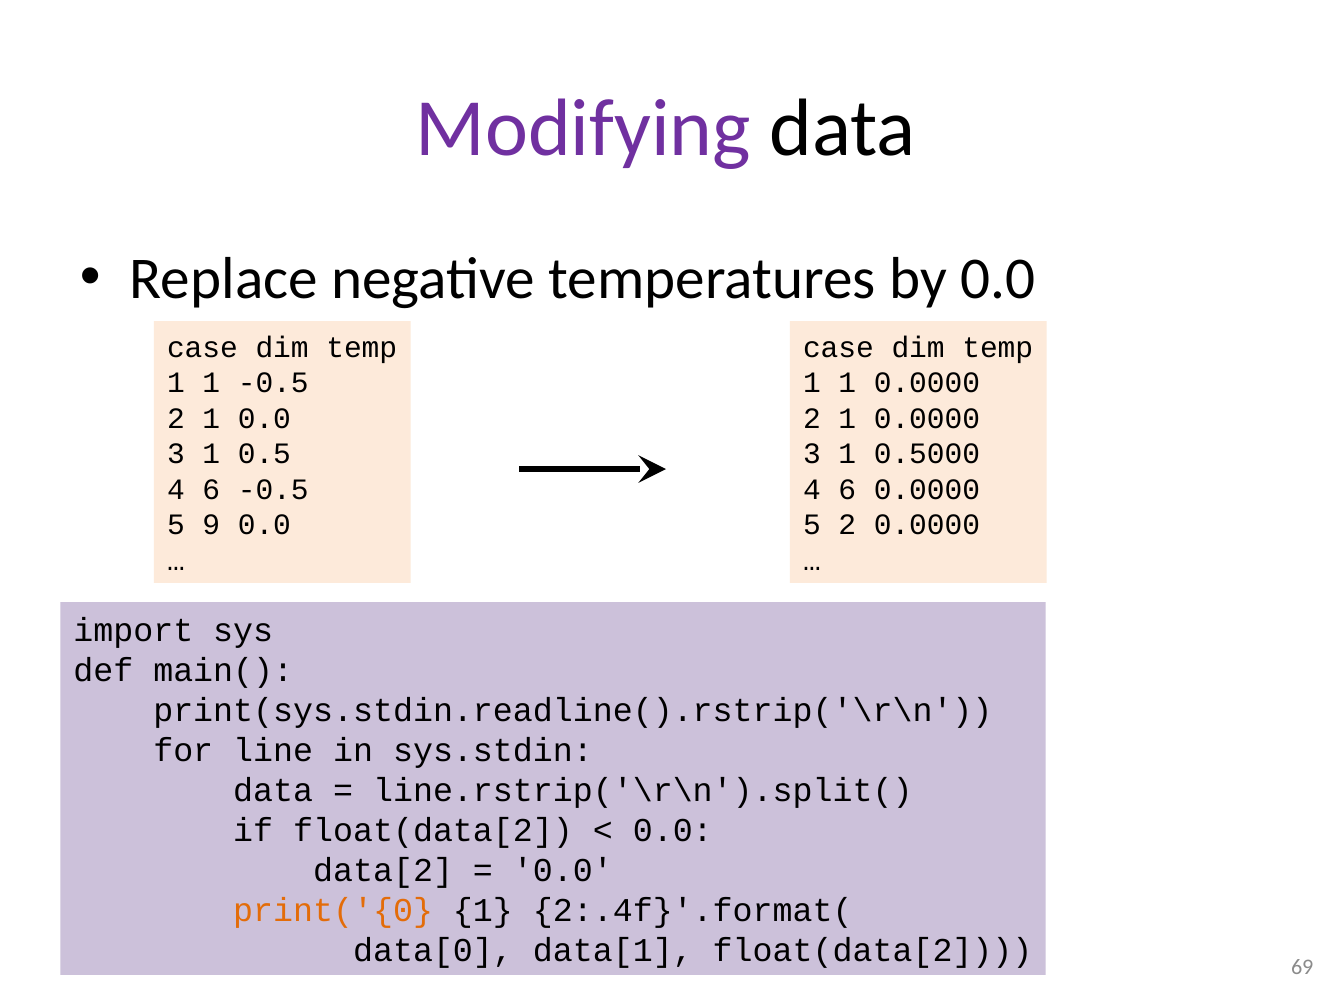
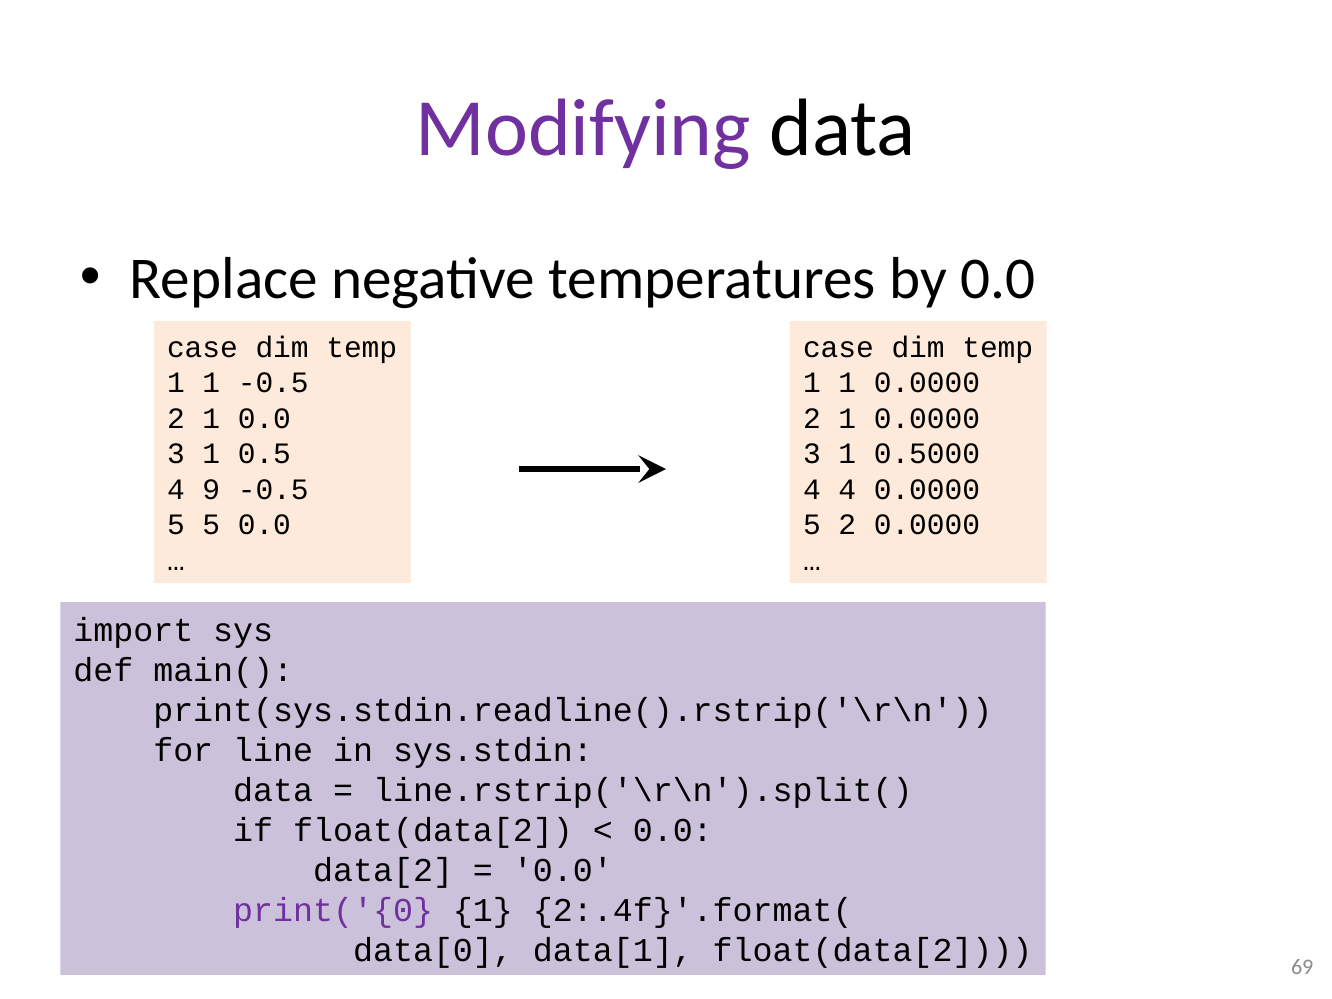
6: 6 -> 9 (211, 490)
6: 6 -> 4 (847, 490)
5 9: 9 -> 5 (211, 525)
print('{0 colour: orange -> purple (333, 911)
